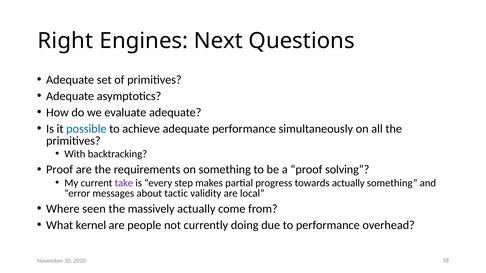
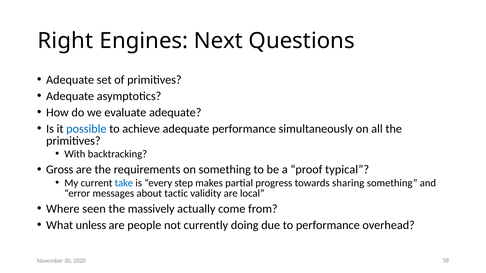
Proof: Proof -> Gross (60, 170)
solving: solving -> typical (347, 170)
take colour: purple -> blue (124, 183)
towards actually: actually -> sharing (348, 183)
kernel: kernel -> unless (91, 226)
